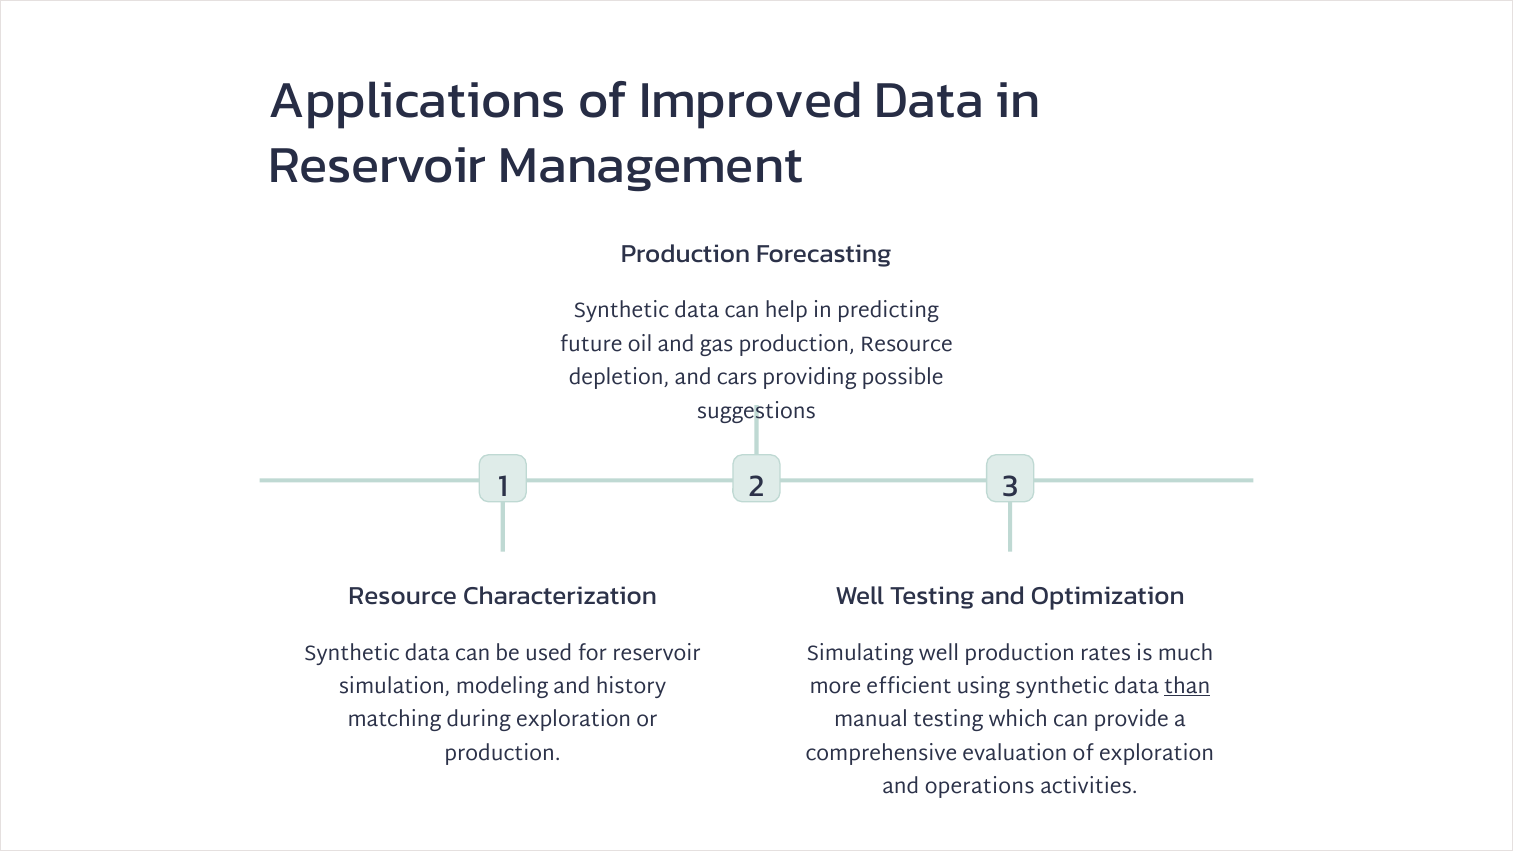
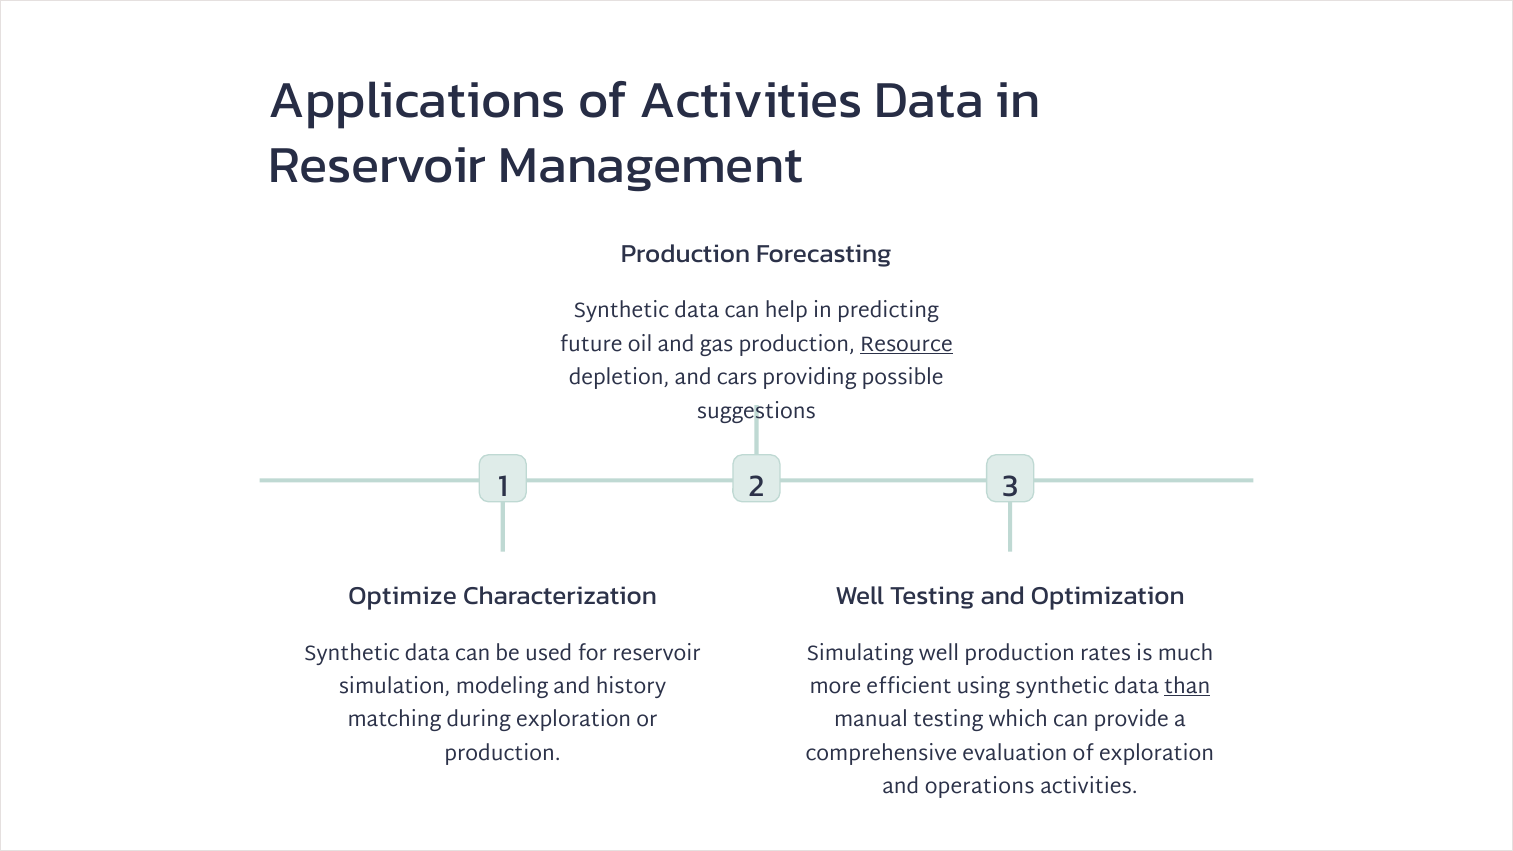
of Improved: Improved -> Activities (751, 100)
Resource underline: none -> present (906, 344)
Resource: Resource -> Optimize (403, 596)
